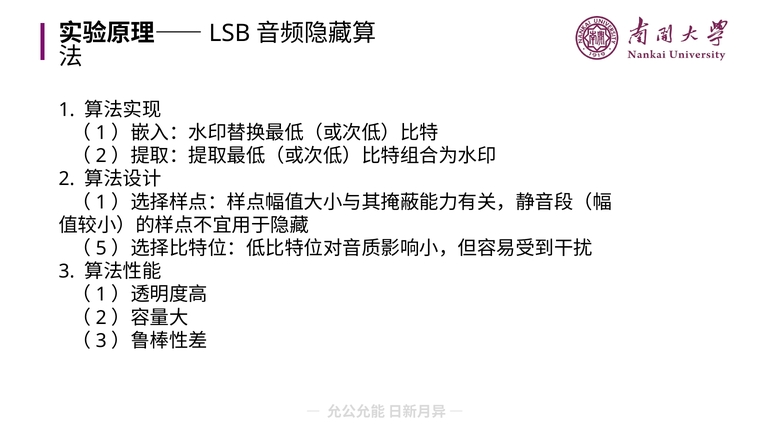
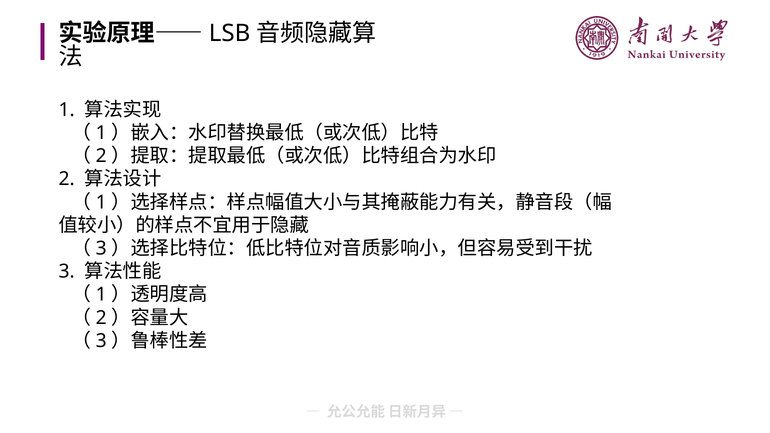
5: 5 -> 3 (101, 248)
